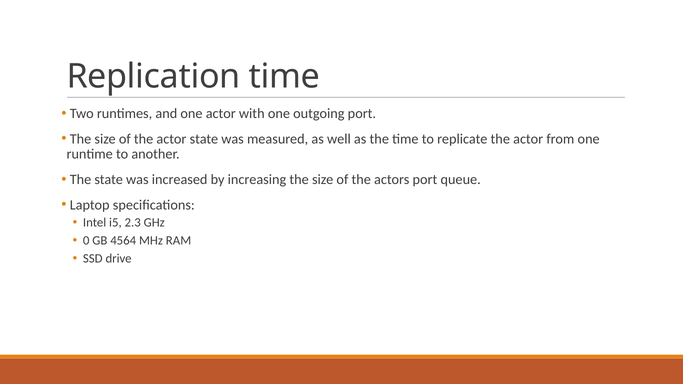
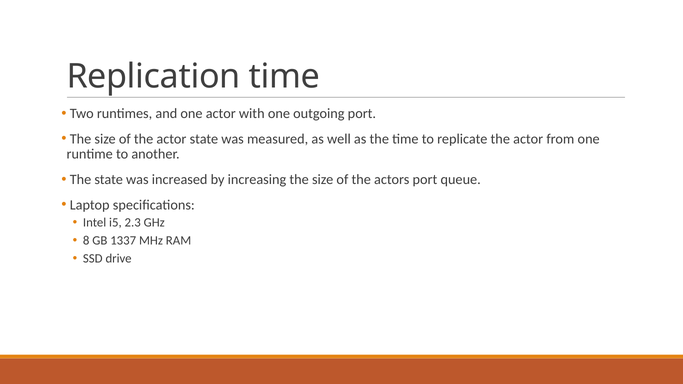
0: 0 -> 8 (86, 241)
4564: 4564 -> 1337 (123, 241)
